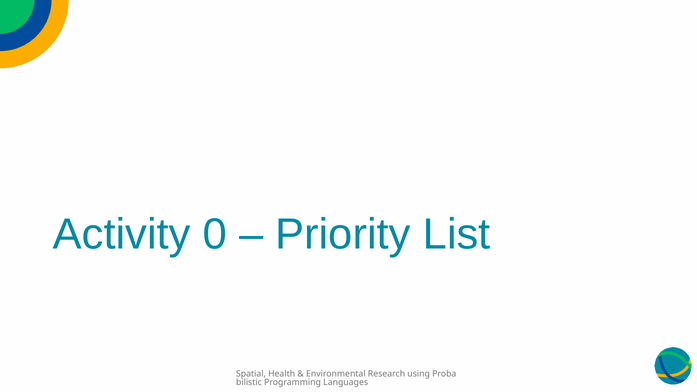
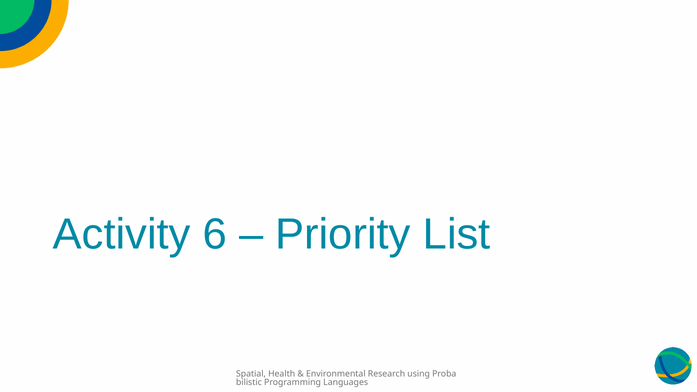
0: 0 -> 6 (215, 234)
